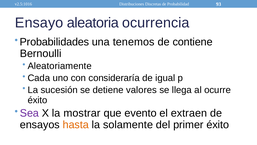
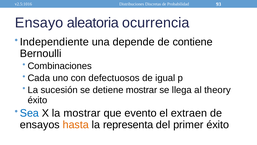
Probabilidades: Probabilidades -> Independiente (54, 42)
tenemos: tenemos -> depende (134, 42)
Aleatoriamente: Aleatoriamente -> Combinaciones (60, 66)
consideraría: consideraría -> defectuosos (114, 78)
detiene valores: valores -> mostrar (142, 90)
ocurre: ocurre -> theory (218, 90)
Sea colour: purple -> blue (29, 113)
solamente: solamente -> representa (128, 124)
